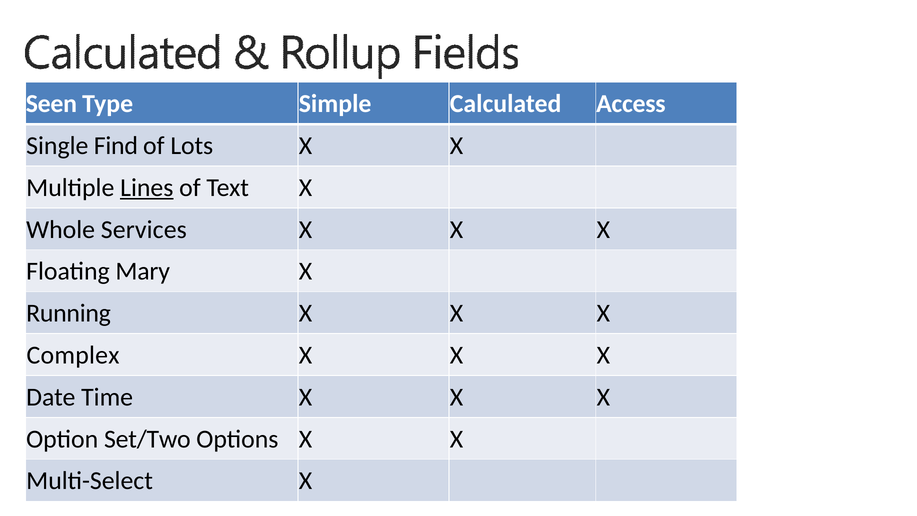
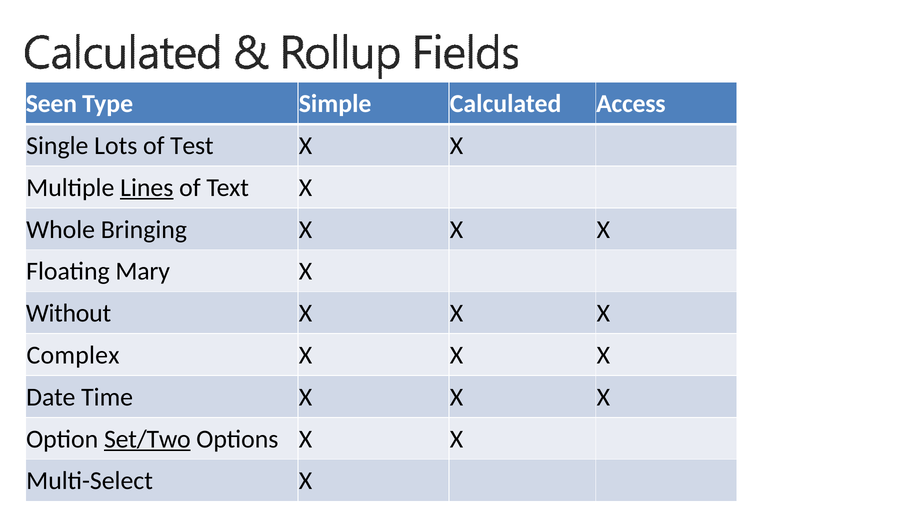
Find: Find -> Lots (116, 146)
Lots: Lots -> Test (192, 146)
Services: Services -> Bringing (144, 229)
Running: Running -> Without (69, 313)
Set/Two underline: none -> present (147, 439)
